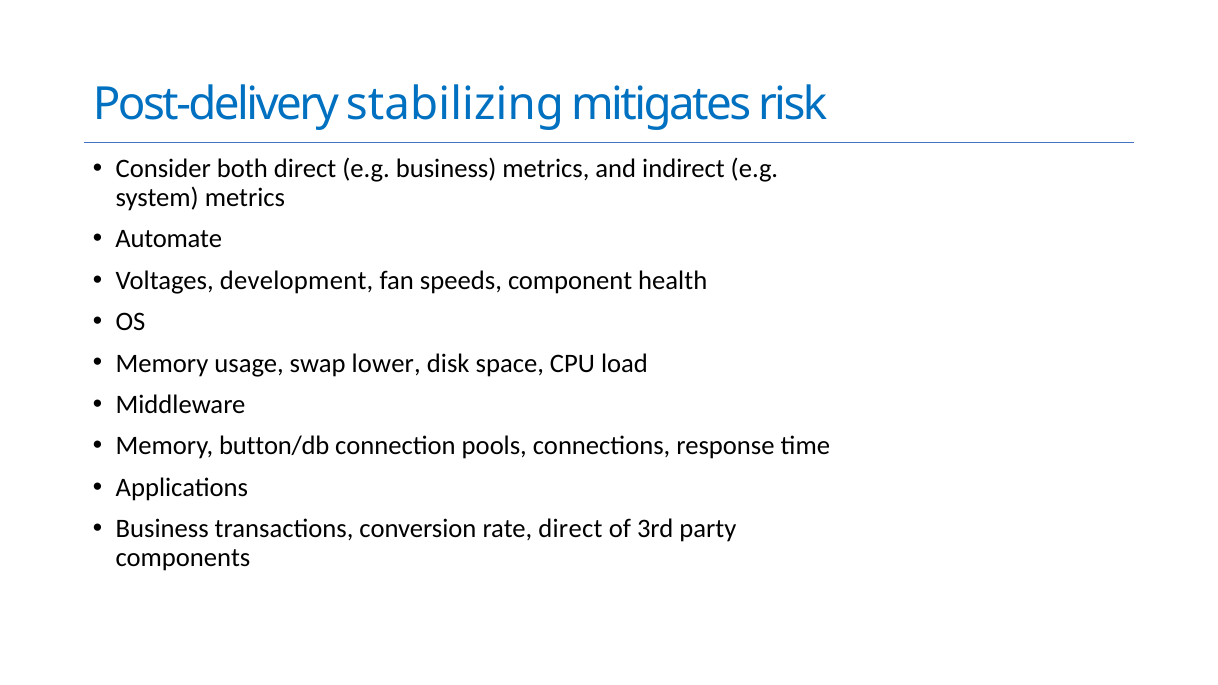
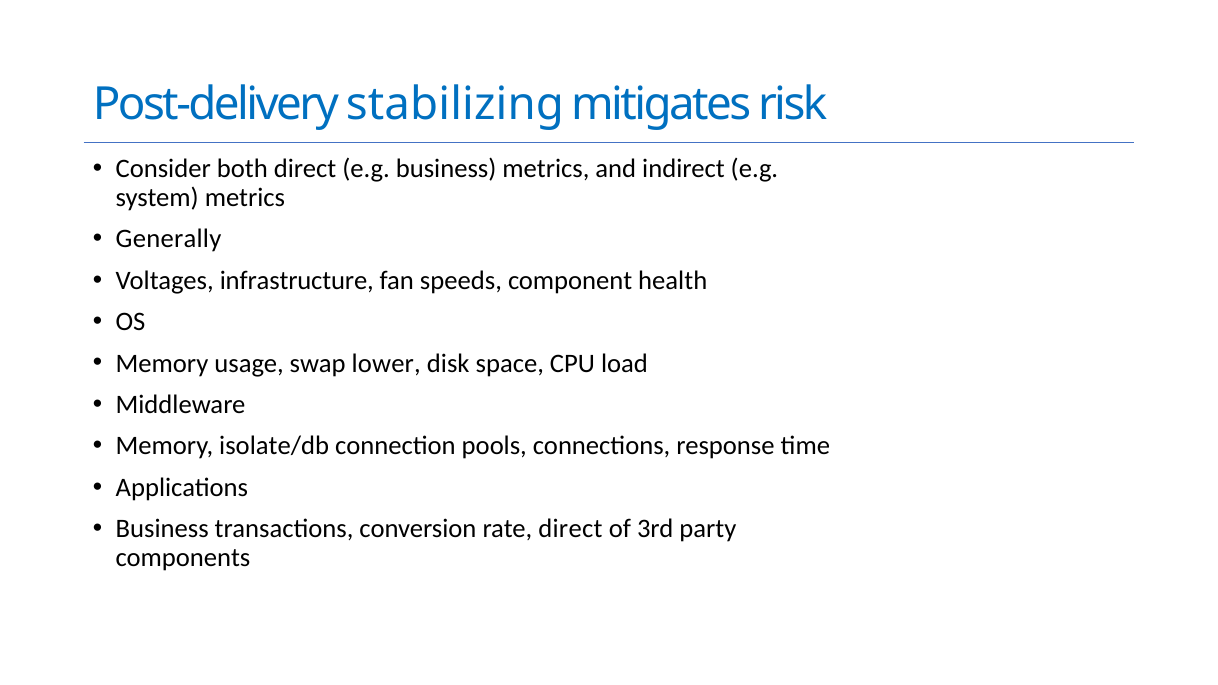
Automate: Automate -> Generally (169, 239)
development: development -> infrastructure (297, 280)
button/db: button/db -> isolate/db (274, 446)
